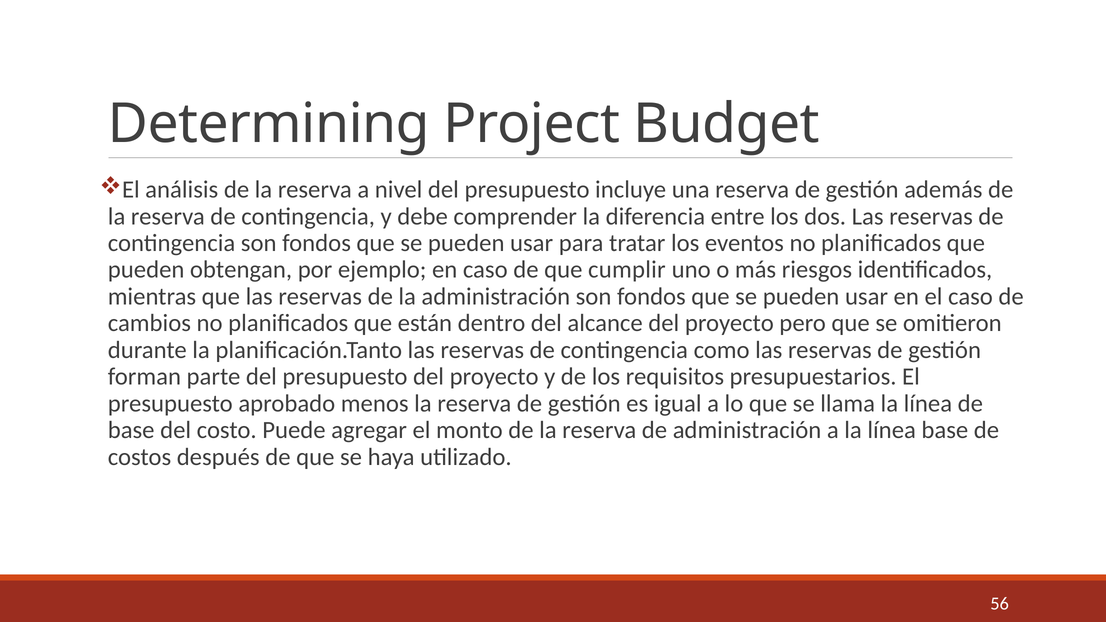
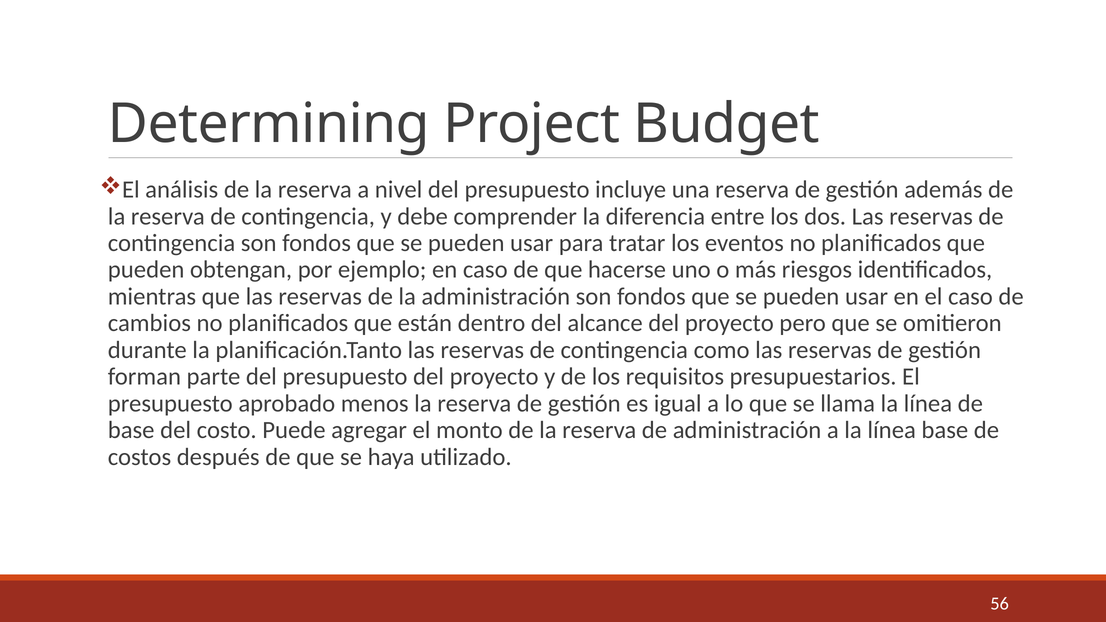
cumplir: cumplir -> hacerse (627, 270)
